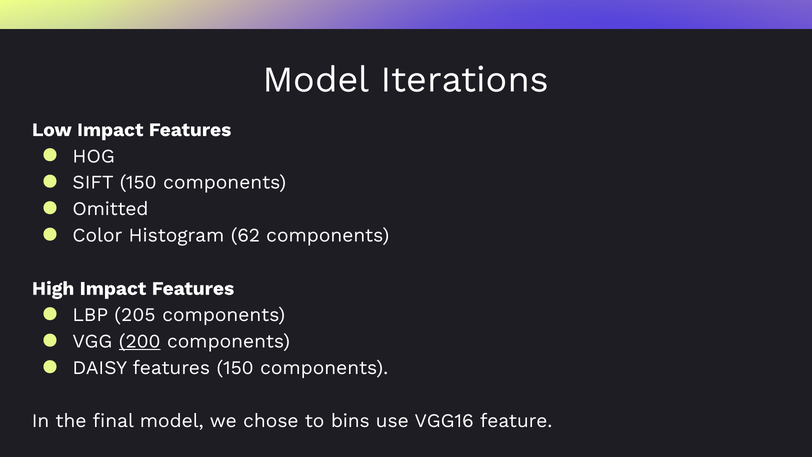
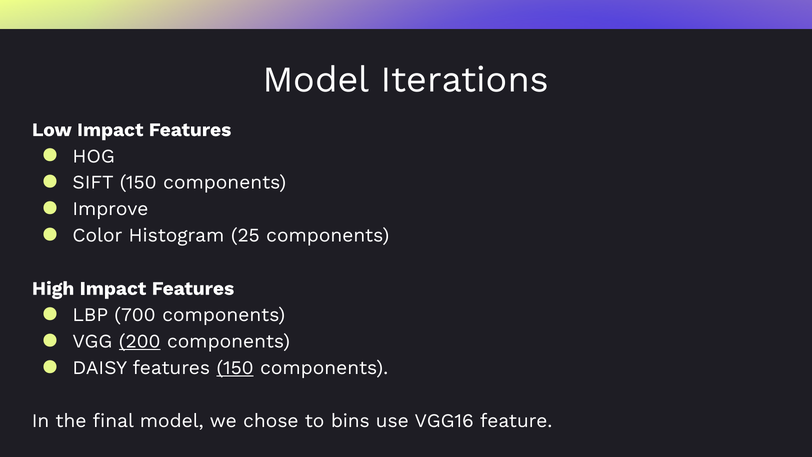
Omitted: Omitted -> Improve (110, 209)
62: 62 -> 25 (245, 235)
205: 205 -> 700 (135, 315)
150 underline: none -> present (235, 368)
